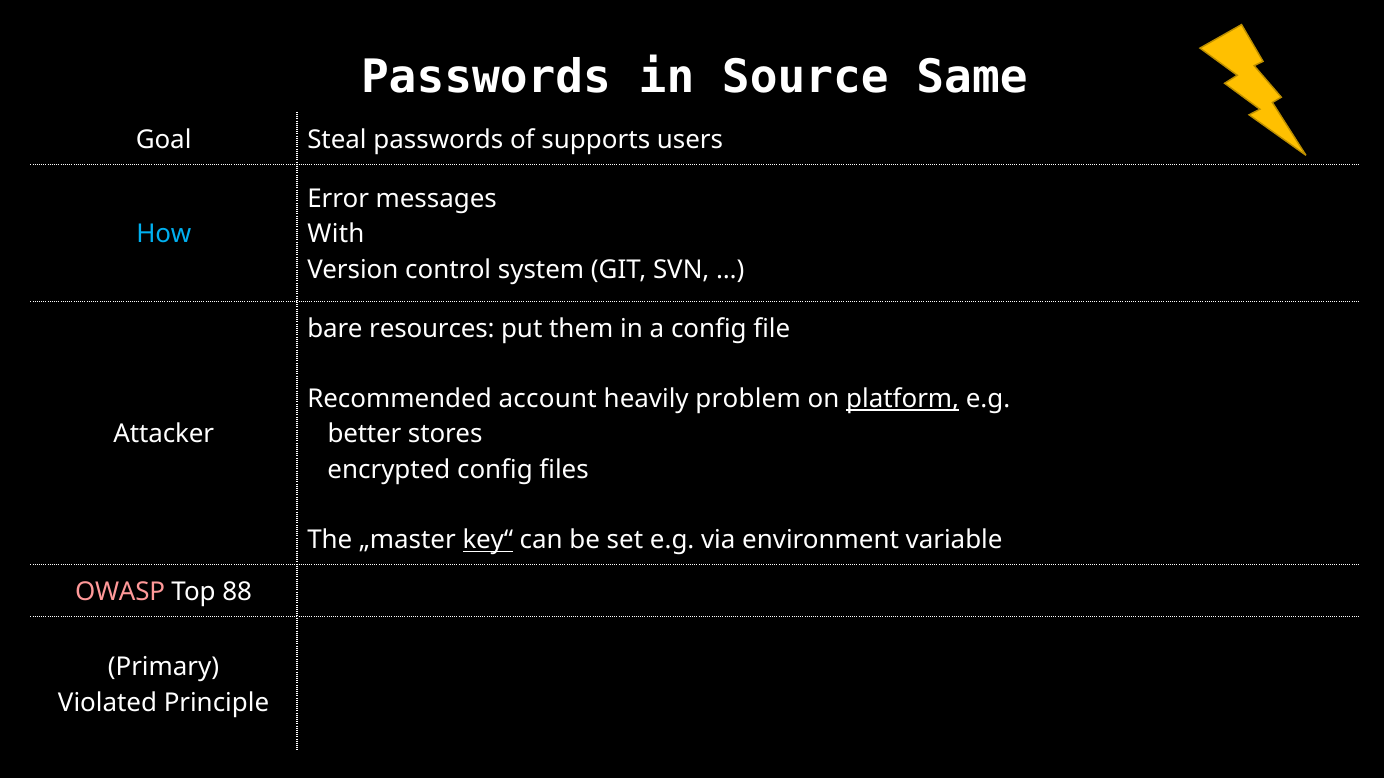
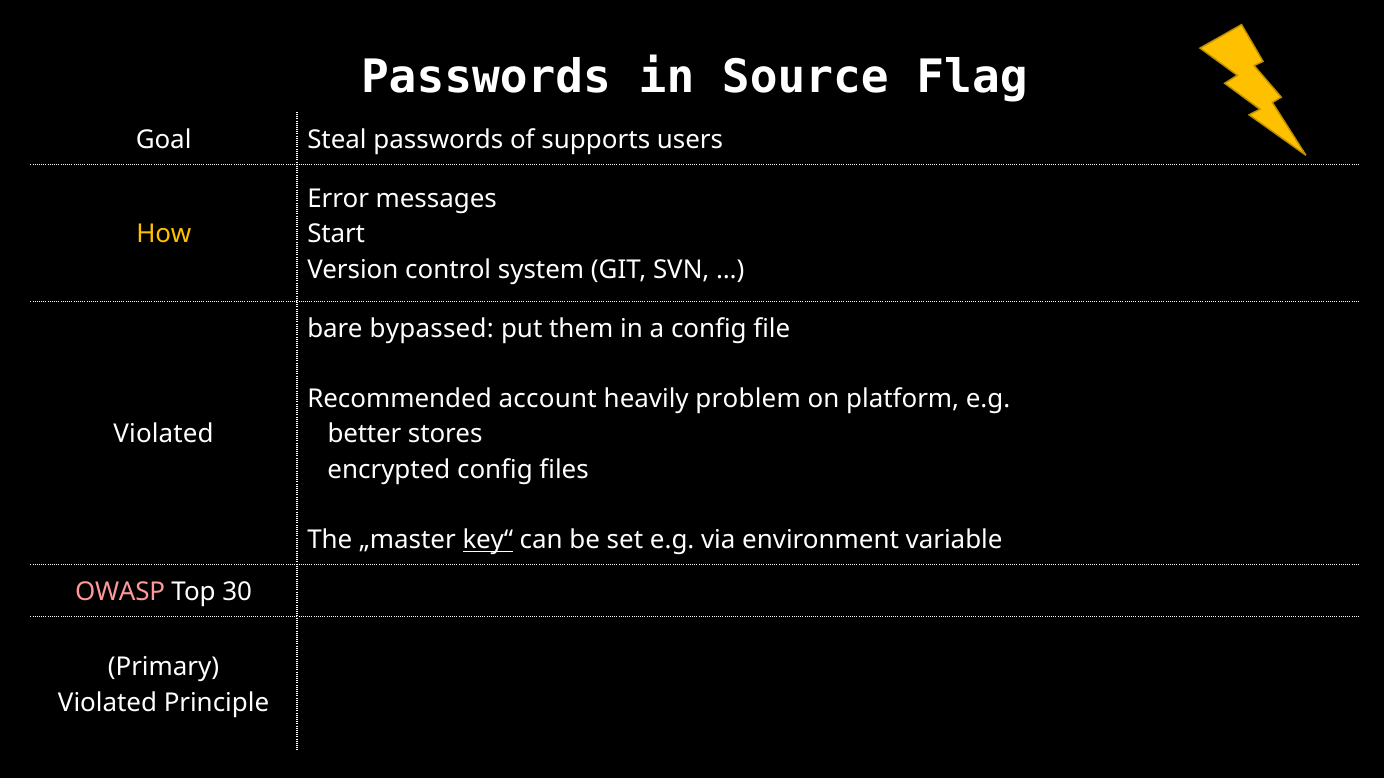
Same: Same -> Flag (972, 78)
How colour: light blue -> yellow (164, 234)
With: With -> Start (336, 234)
resources: resources -> bypassed (432, 329)
platform underline: present -> none (903, 399)
Attacker: Attacker -> Violated (164, 435)
88: 88 -> 30 (237, 592)
